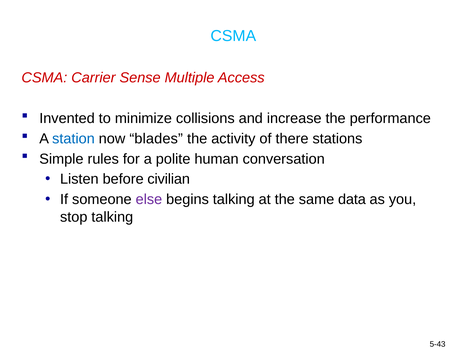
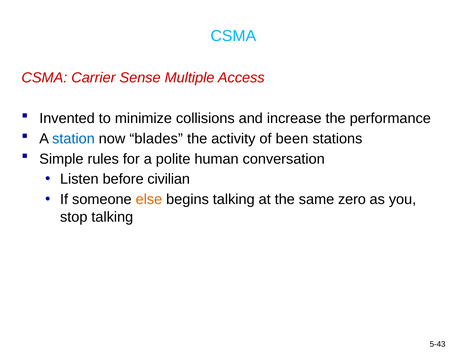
there: there -> been (292, 139)
else colour: purple -> orange (149, 200)
data: data -> zero (352, 200)
